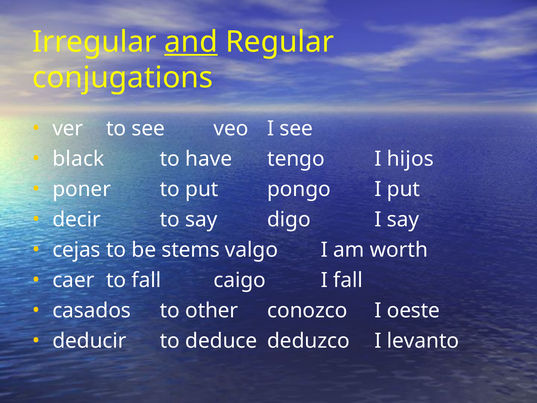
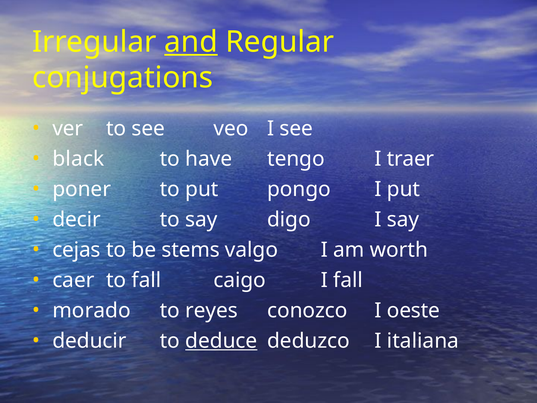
hijos: hijos -> traer (411, 159)
casados: casados -> morado (92, 310)
other: other -> reyes (212, 310)
deduce underline: none -> present (221, 341)
levanto: levanto -> italiana (423, 341)
